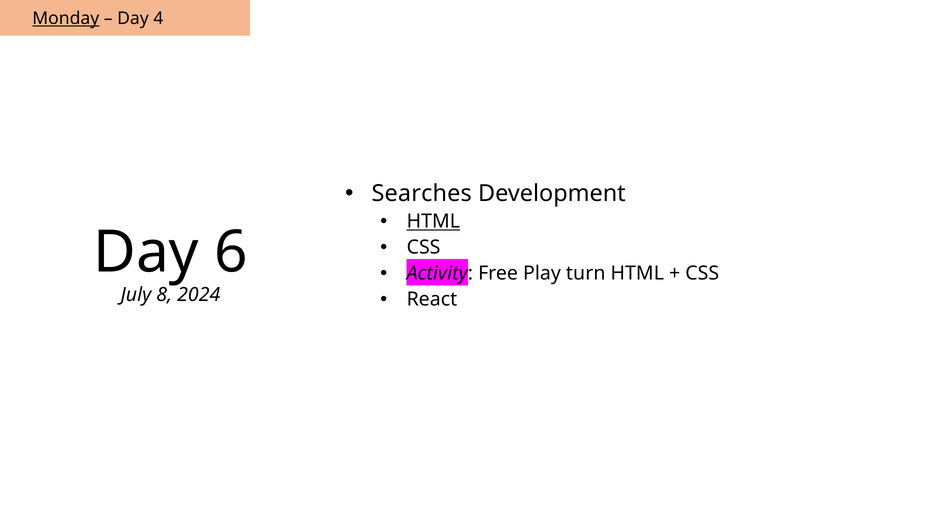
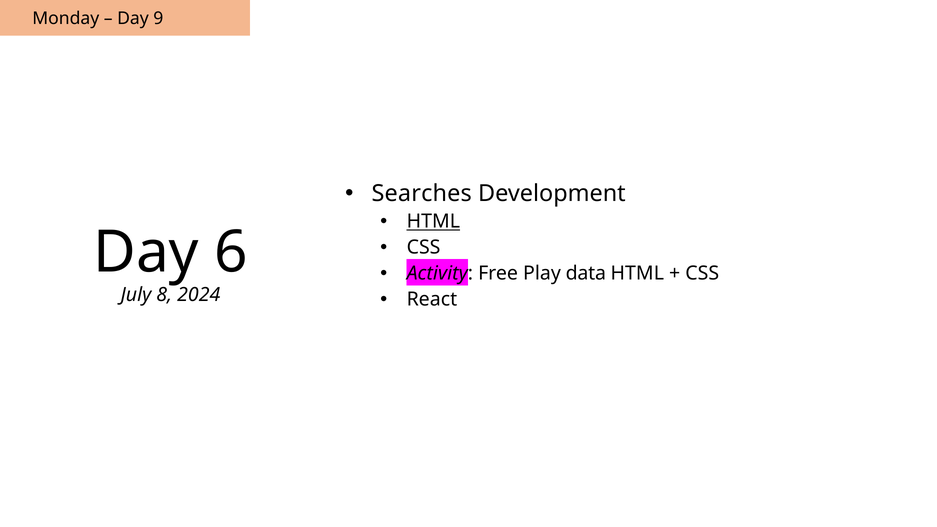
Monday underline: present -> none (66, 18)
4: 4 -> 9 (158, 18)
turn: turn -> data (586, 273)
